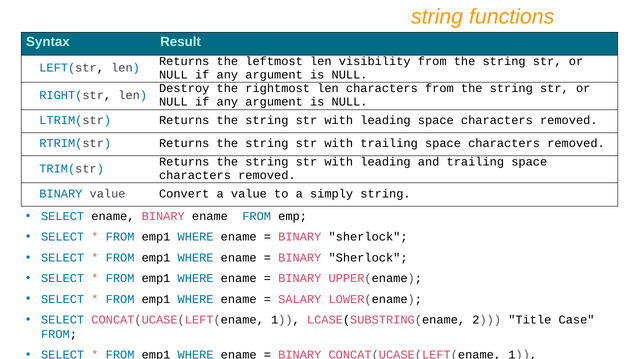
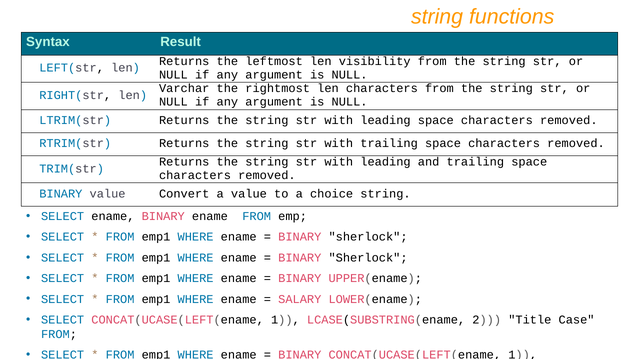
Destroy: Destroy -> Varchar (184, 88)
simply: simply -> choice (332, 194)
